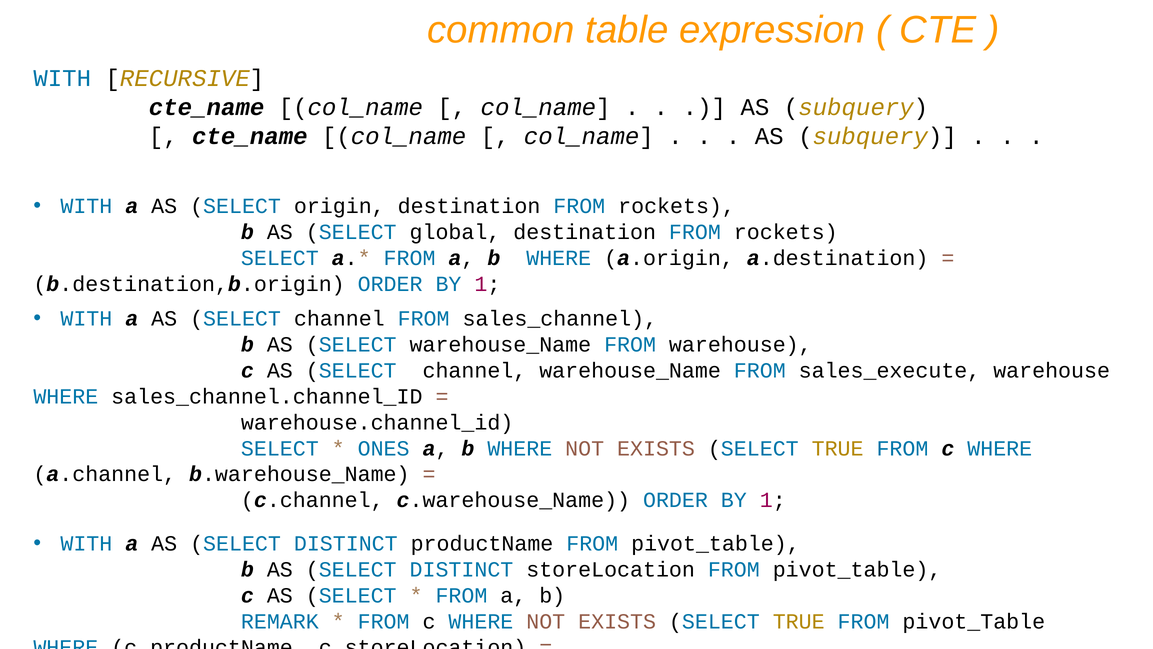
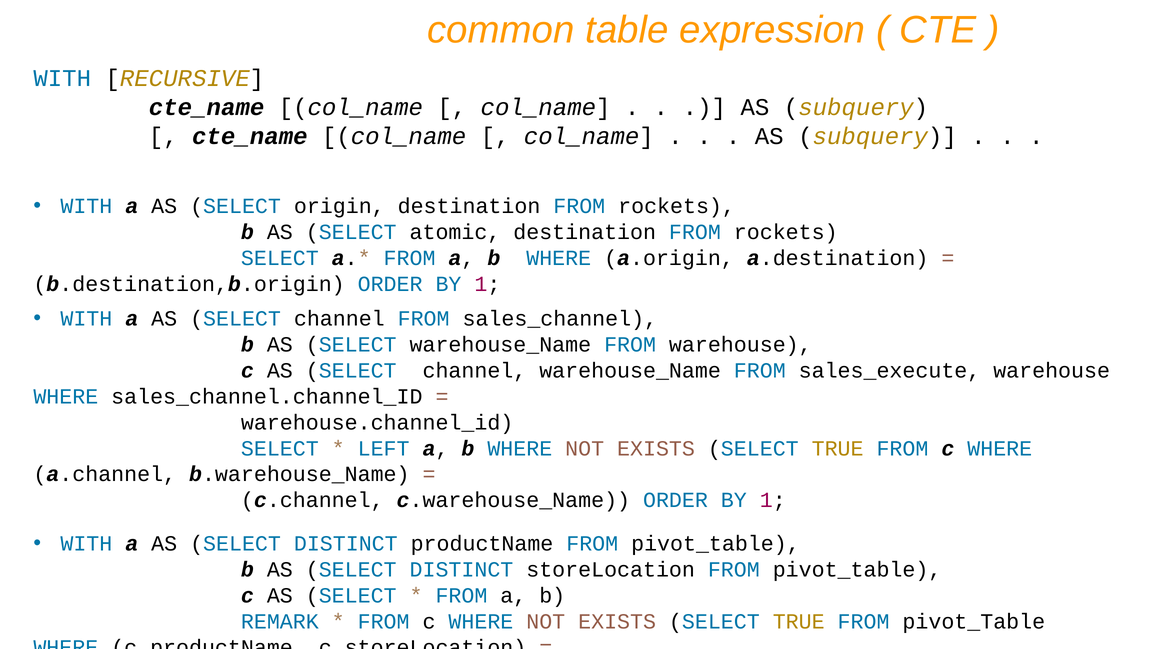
global: global -> atomic (455, 232)
ONES: ONES -> LEFT (384, 448)
